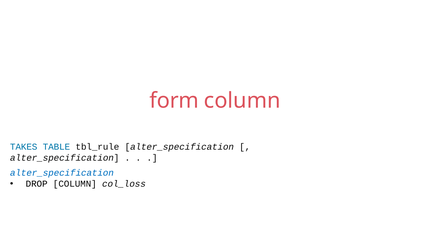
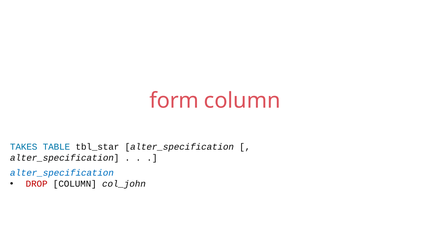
tbl_rule: tbl_rule -> tbl_star (97, 147)
DROP colour: black -> red (37, 184)
col_loss: col_loss -> col_john (124, 184)
